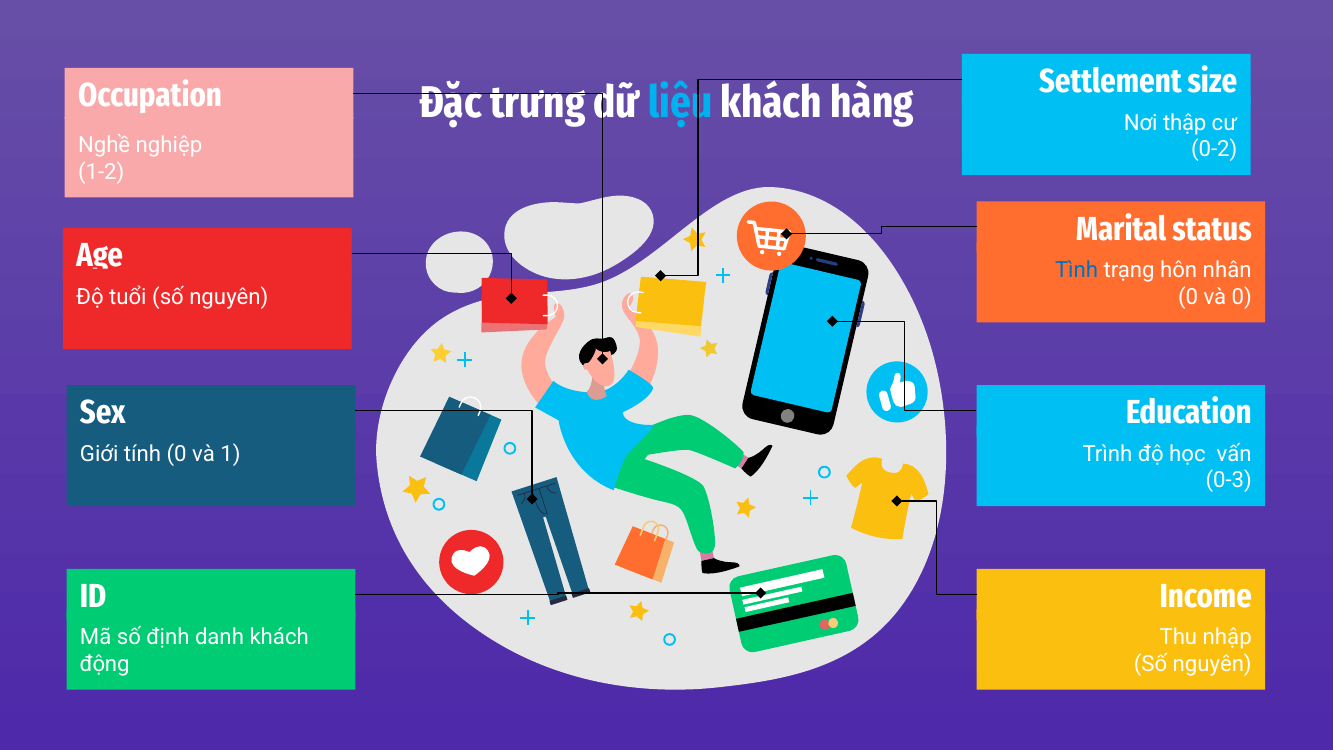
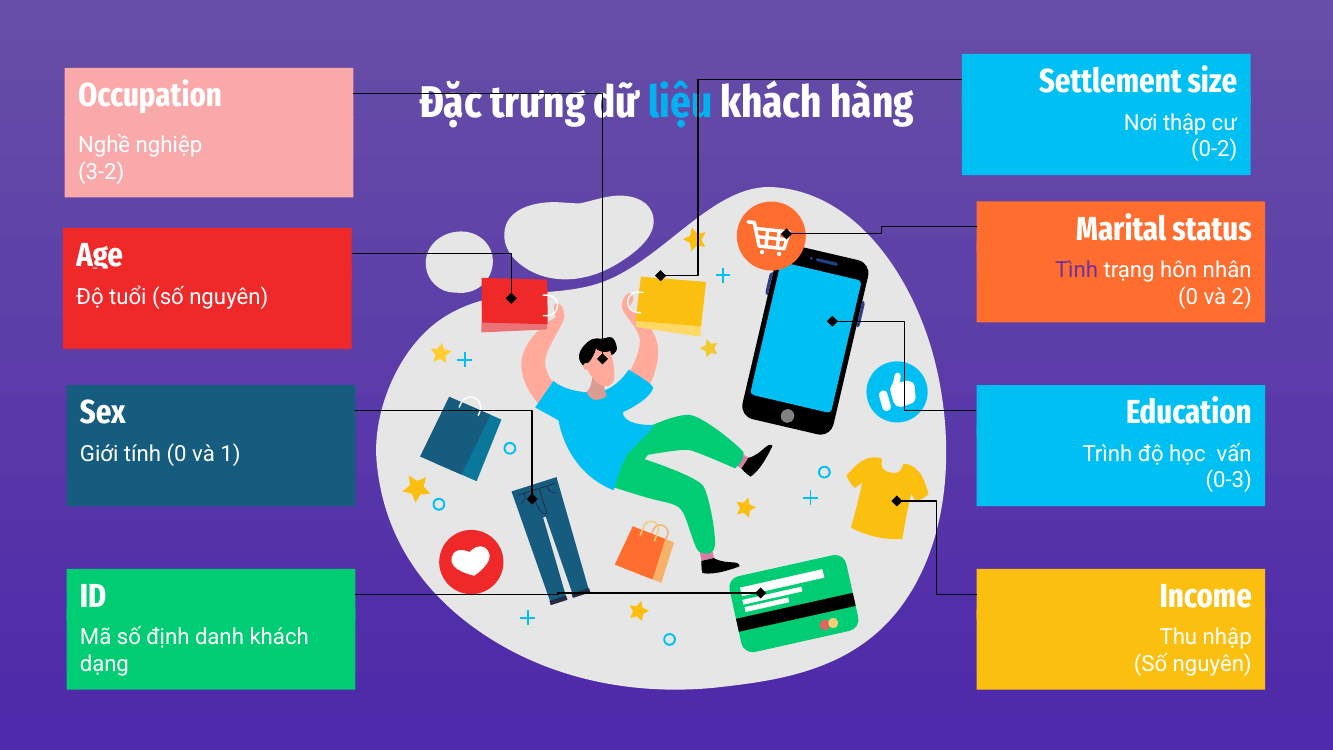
1-2: 1-2 -> 3-2 (101, 172)
Tình colour: blue -> purple (1077, 270)
và 0: 0 -> 2 (1242, 297)
động: động -> dạng (104, 664)
